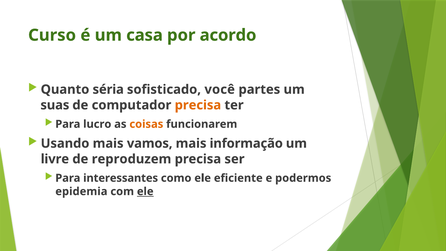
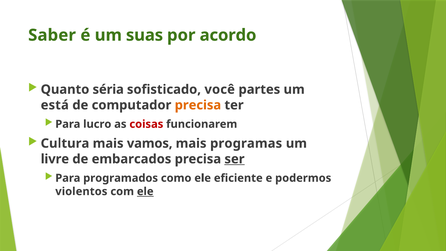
Curso: Curso -> Saber (52, 35)
casa: casa -> suas (145, 35)
suas: suas -> está (55, 105)
coisas colour: orange -> red (146, 124)
Usando: Usando -> Cultura (65, 143)
informação: informação -> programas (246, 143)
reproduzem: reproduzem -> embarcados (132, 159)
ser underline: none -> present (235, 159)
interessantes: interessantes -> programados (121, 178)
epidemia: epidemia -> violentos (81, 191)
